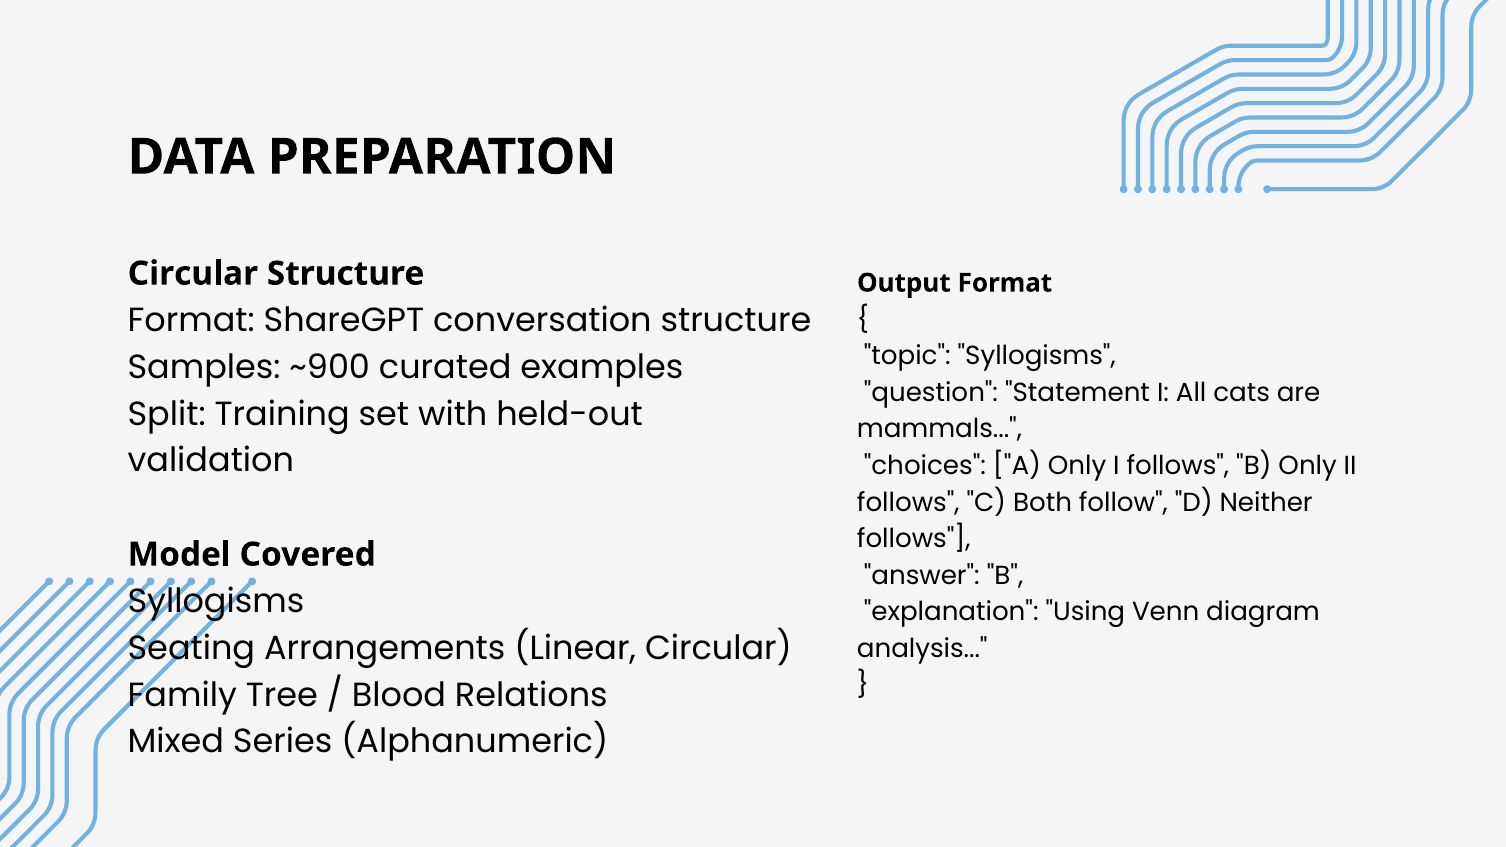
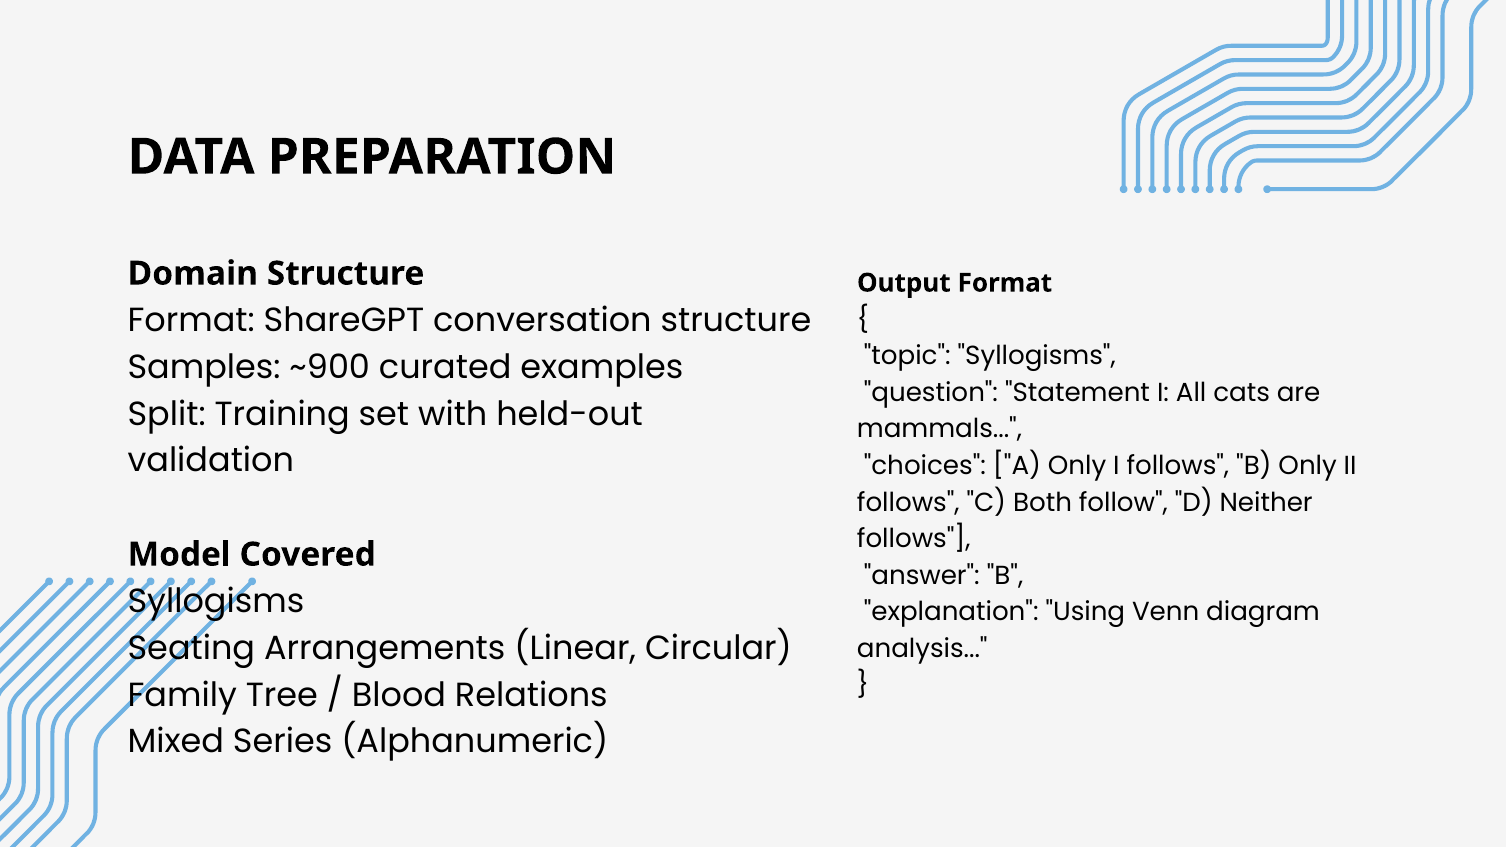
Circular: Circular -> Domain (193, 274)
